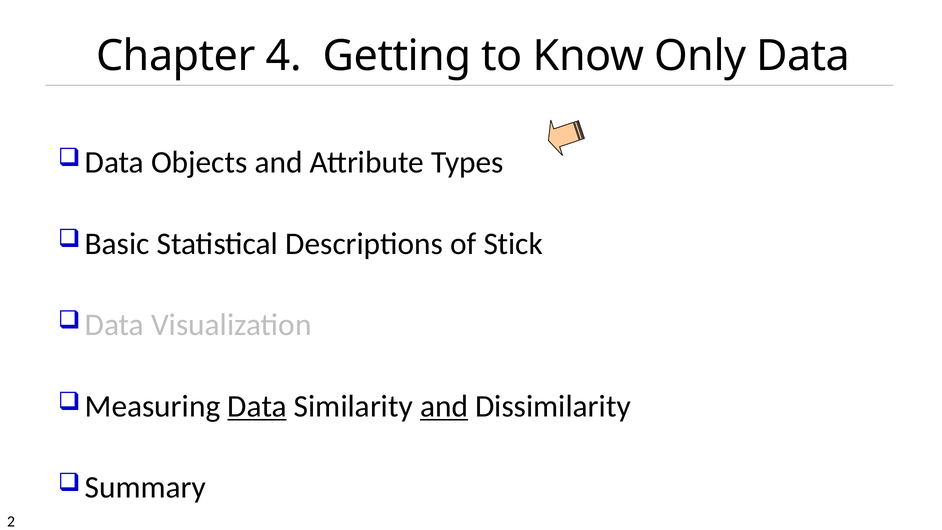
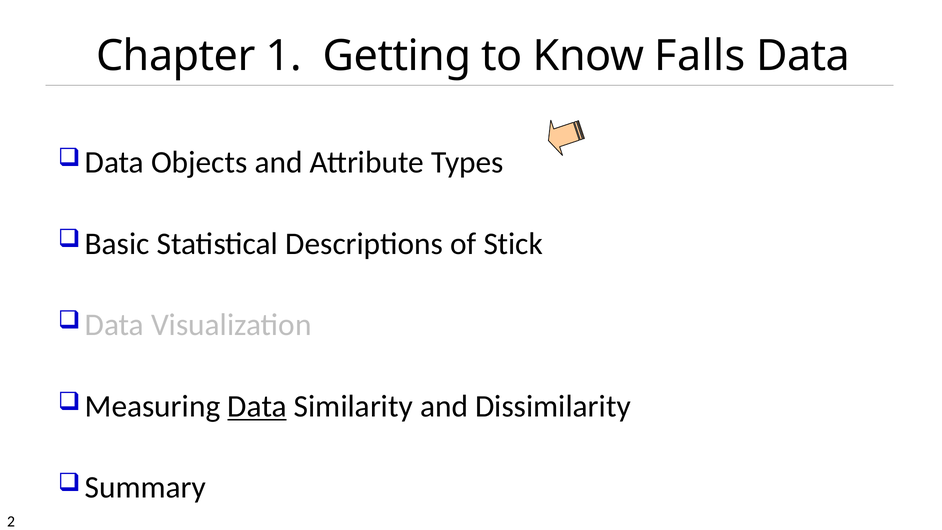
4: 4 -> 1 (284, 56)
Only: Only -> Falls (700, 56)
and underline: present -> none (444, 406)
